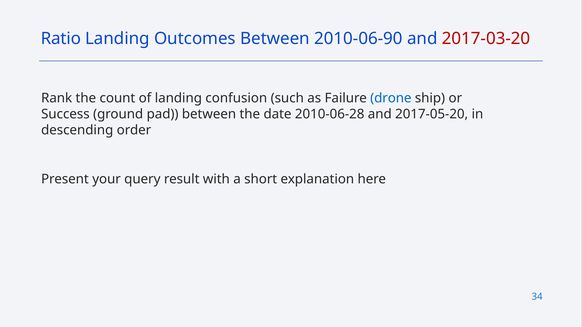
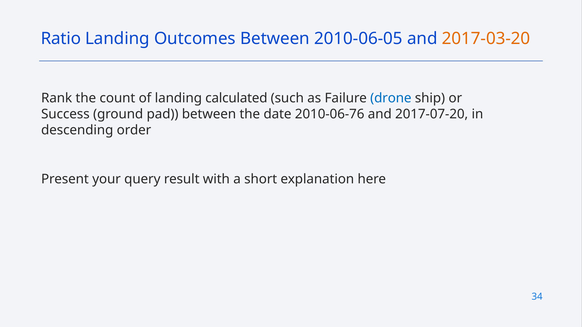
2010-06-90: 2010-06-90 -> 2010-06-05 (358, 39)
2017-03-20 colour: red -> orange (486, 39)
confusion: confusion -> calculated (236, 98)
2010-06-28: 2010-06-28 -> 2010-06-76 (330, 114)
2017-05-20: 2017-05-20 -> 2017-07-20 (432, 114)
